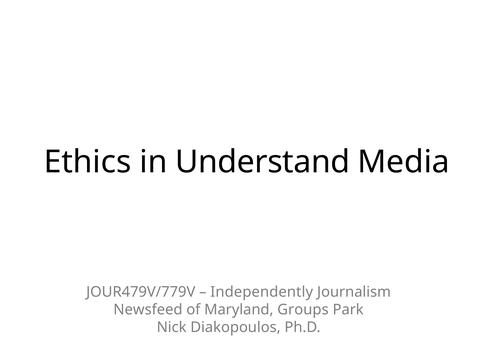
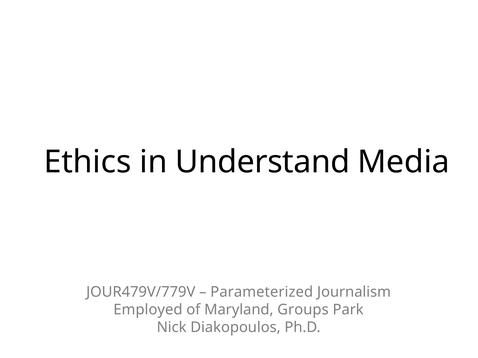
Independently: Independently -> Parameterized (262, 293)
Newsfeed: Newsfeed -> Employed (148, 310)
